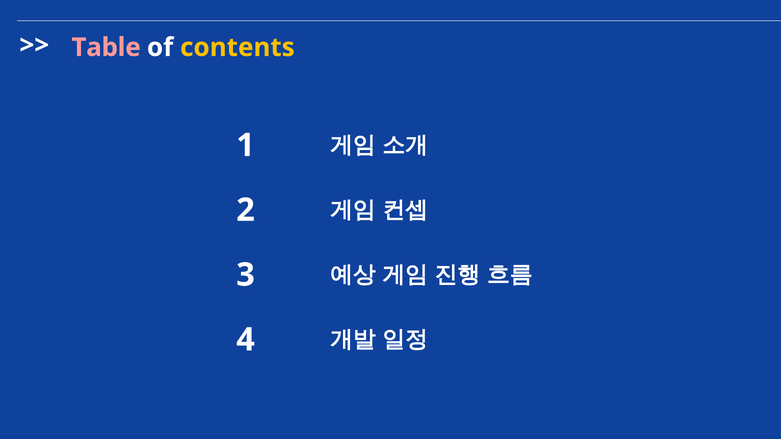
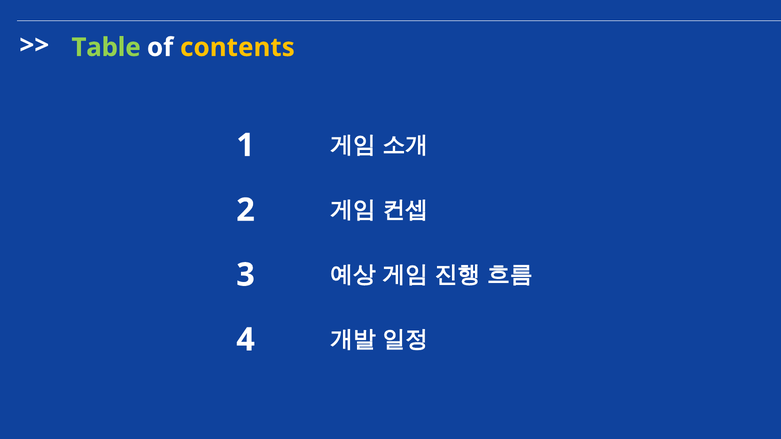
Table colour: pink -> light green (106, 47)
